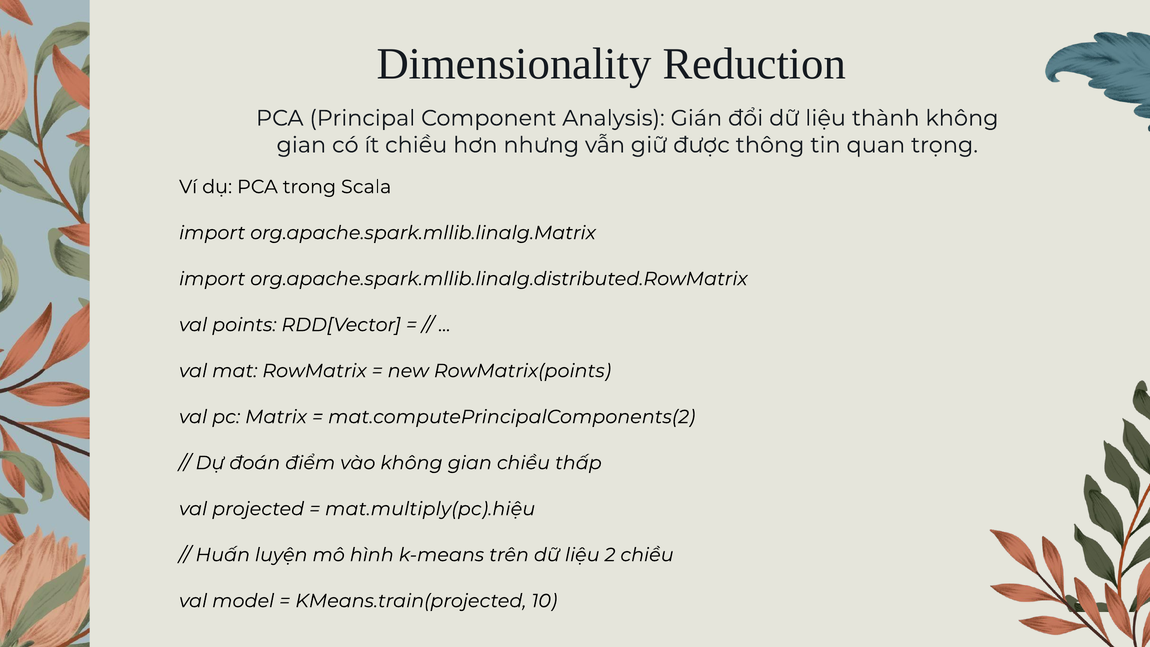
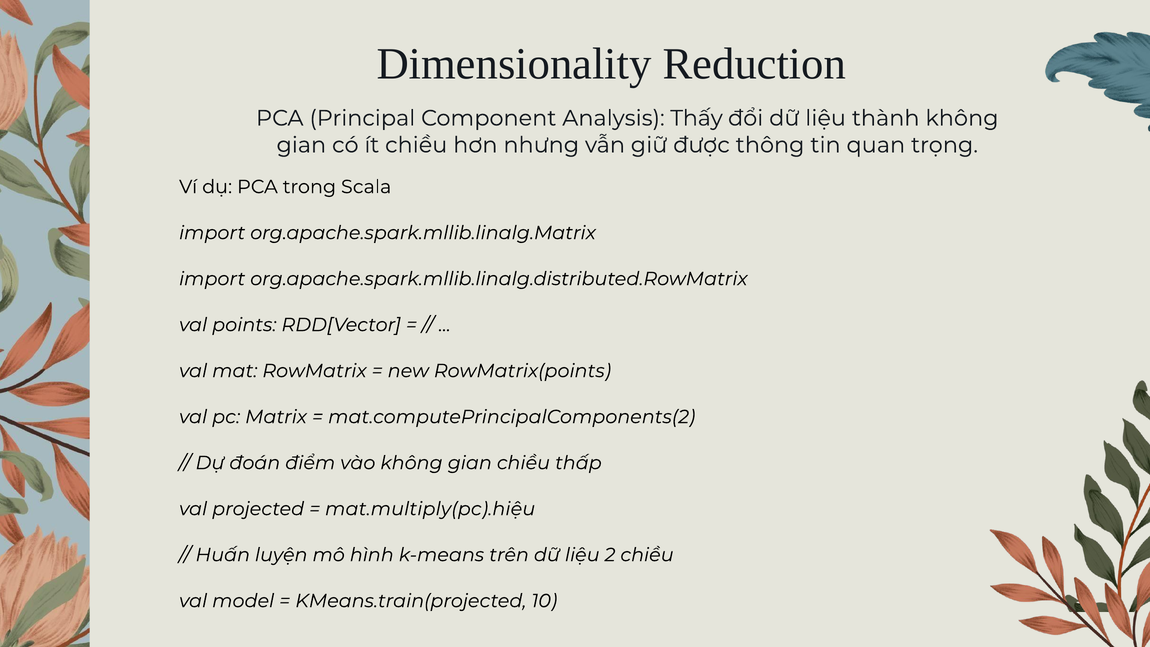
Gián: Gián -> Thấy (696, 118)
